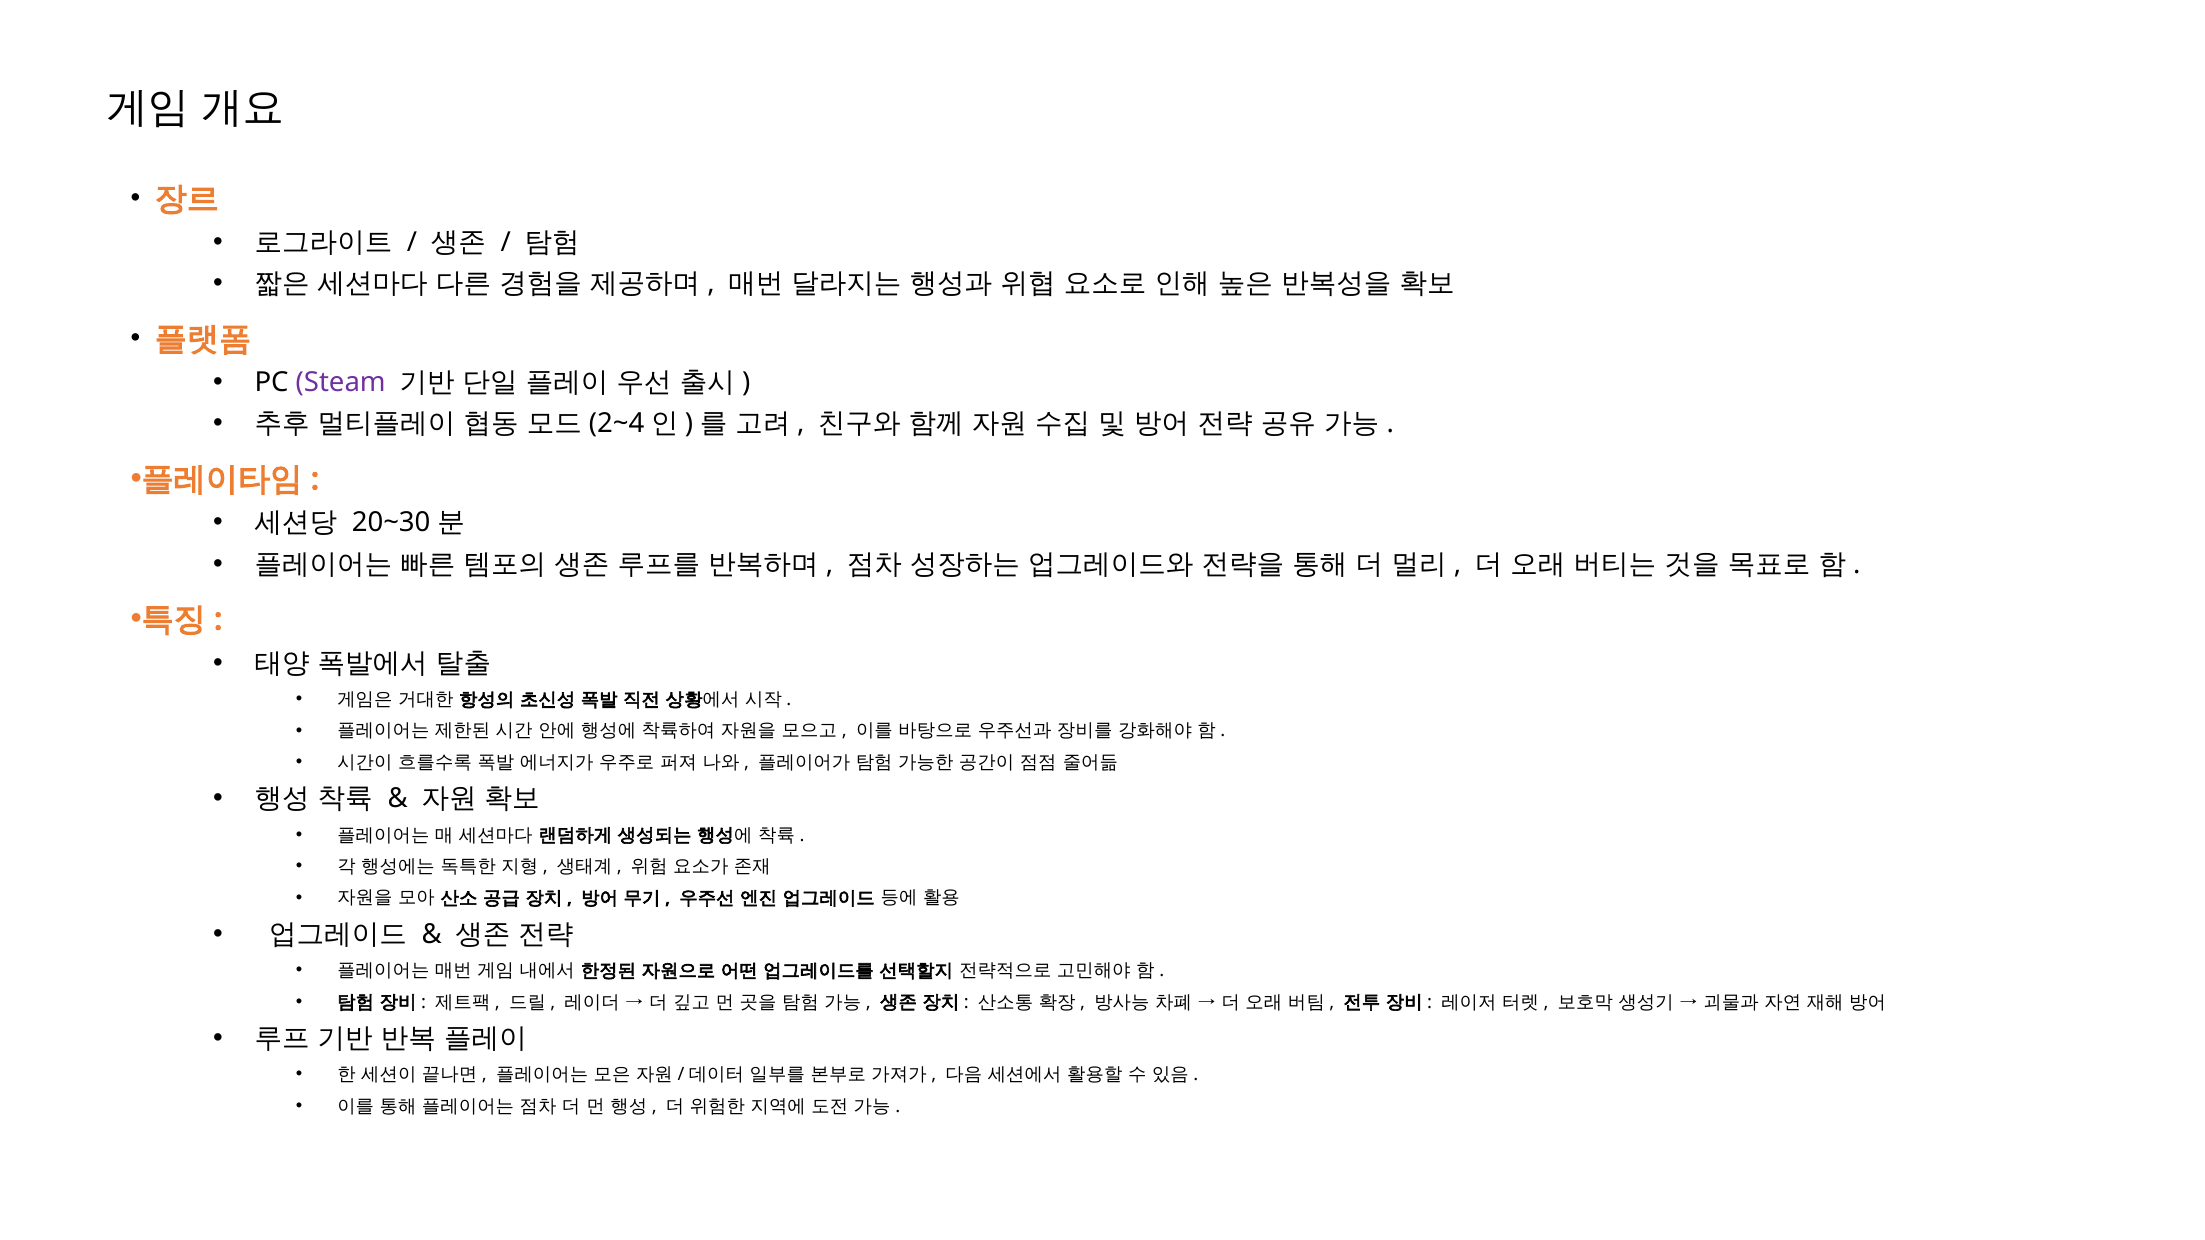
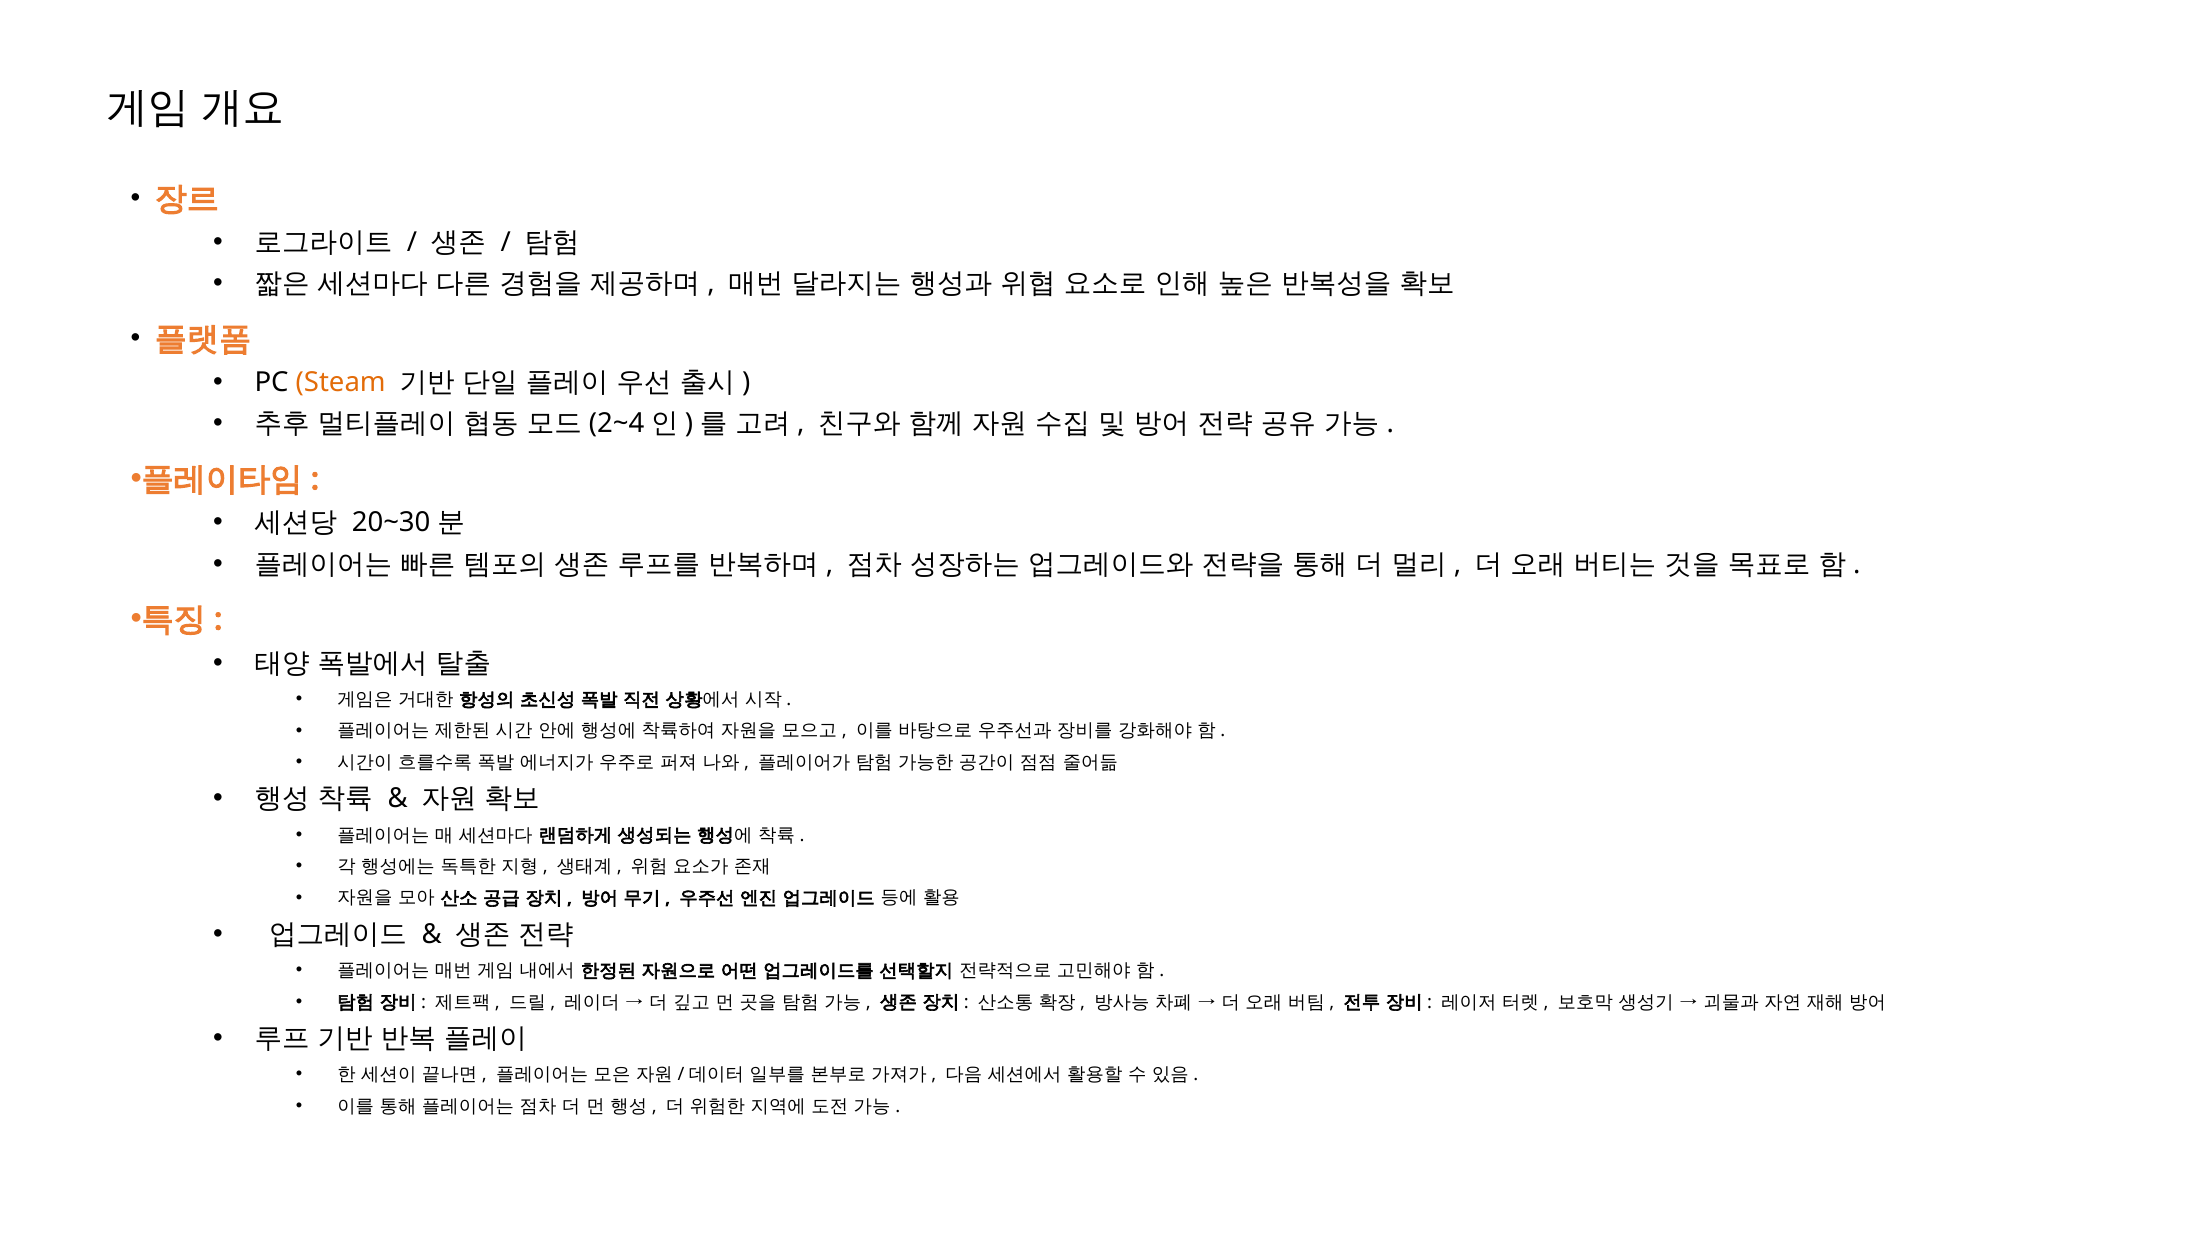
Steam colour: purple -> orange (341, 383)
